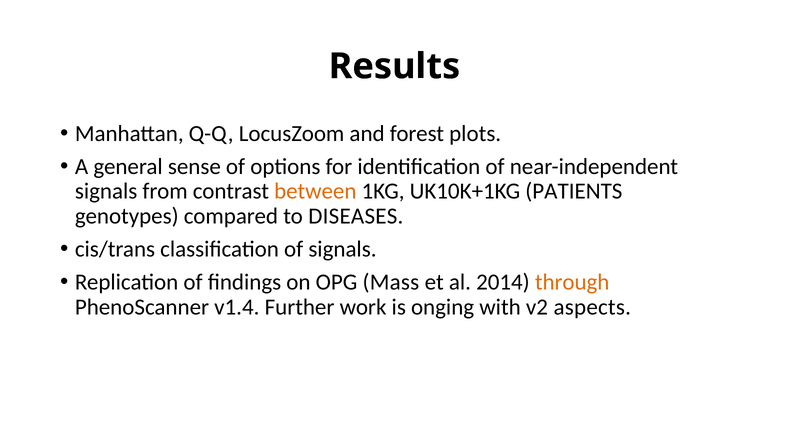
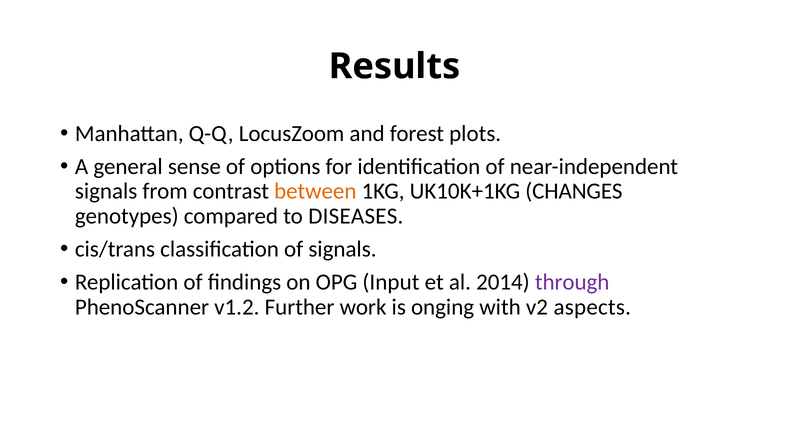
PATIENTS: PATIENTS -> CHANGES (574, 191)
Mass: Mass -> Input (391, 282)
through colour: orange -> purple (572, 282)
v1.4: v1.4 -> v1.2 (237, 307)
